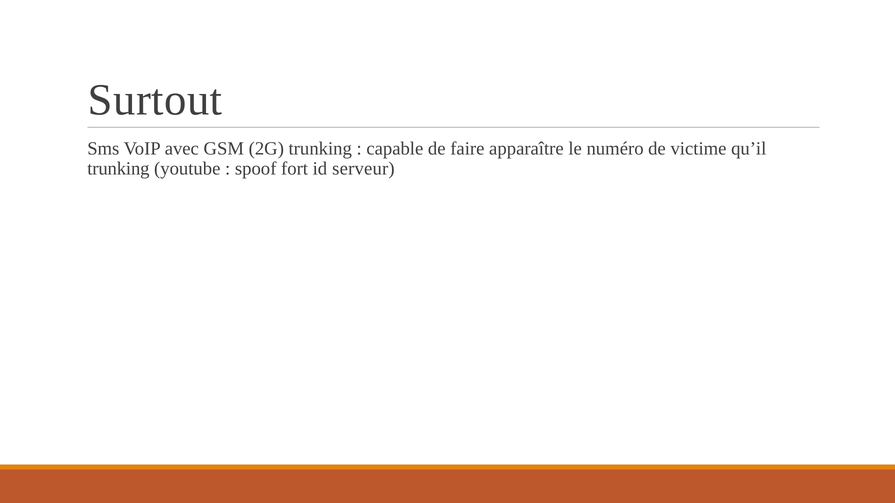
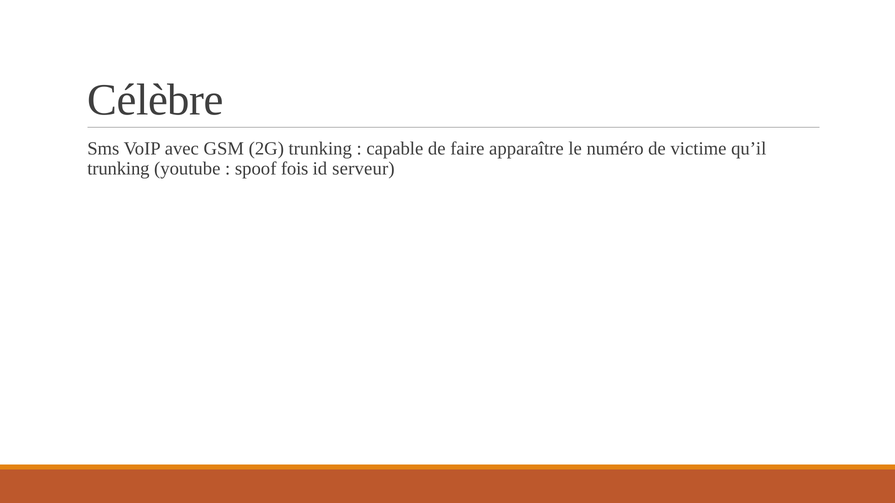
Surtout: Surtout -> Célèbre (156, 100)
fort: fort -> fois (295, 169)
